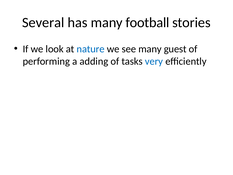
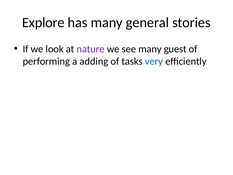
Several: Several -> Explore (43, 23)
football: football -> general (147, 23)
nature colour: blue -> purple (91, 49)
